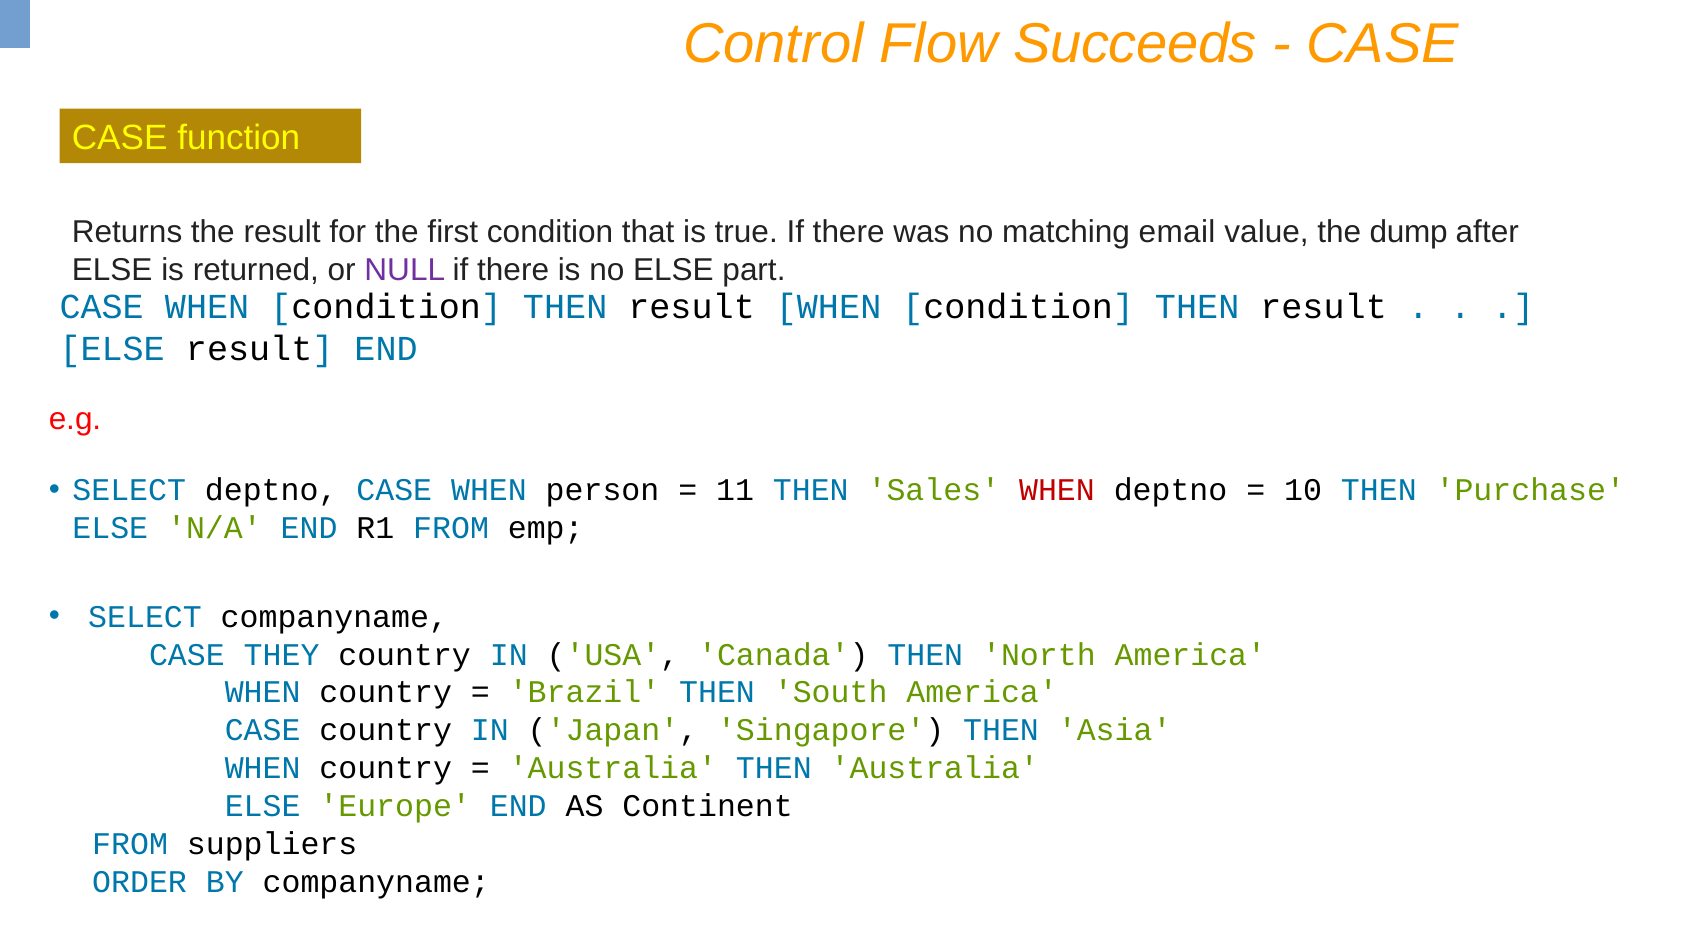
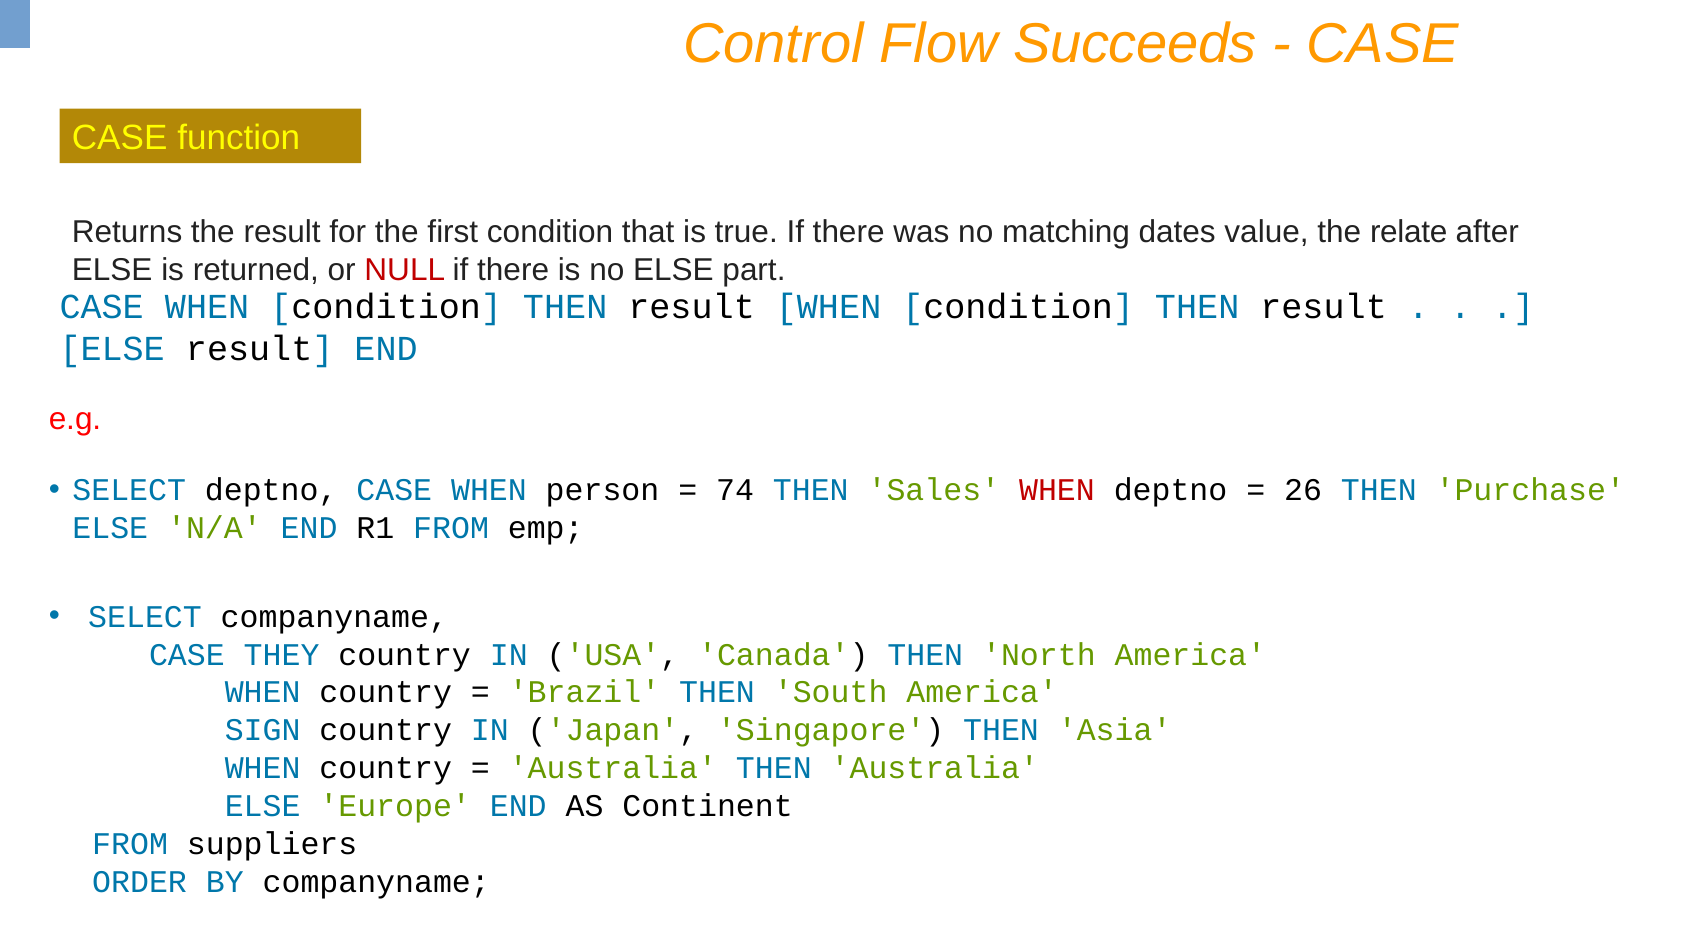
email: email -> dates (1177, 232)
dump: dump -> relate (1409, 232)
NULL colour: purple -> red (405, 270)
11: 11 -> 74 (735, 490)
10: 10 -> 26 (1303, 490)
CASE: CASE -> SIGN (263, 730)
